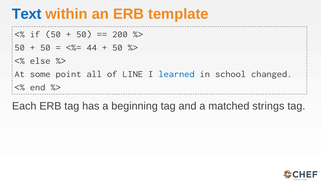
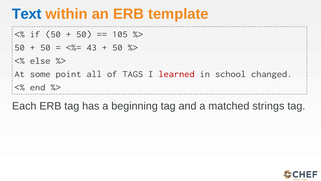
200: 200 -> 105 (120, 34)
44: 44 -> 43 (92, 47)
LINE: LINE -> TAGS (133, 74)
learned colour: blue -> red (177, 74)
